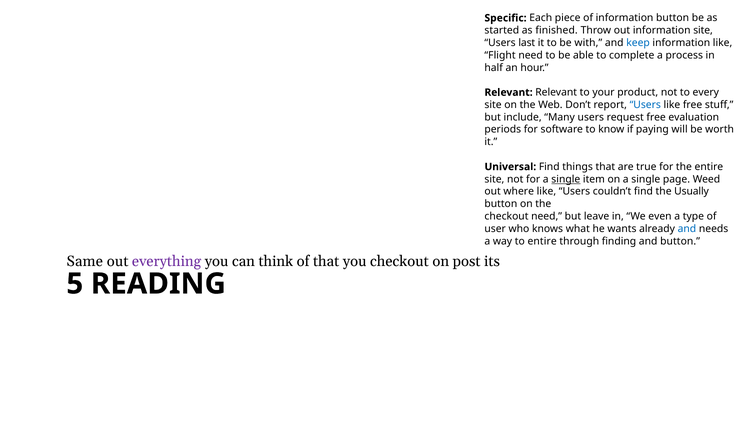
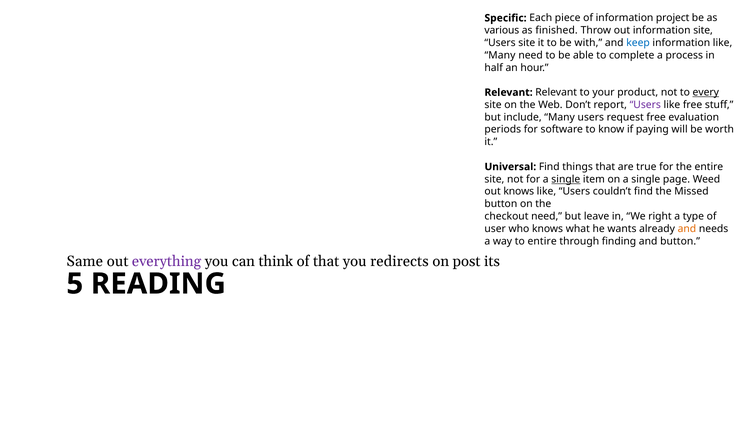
information button: button -> project (673, 18)
started: started -> various (502, 30)
Users last: last -> site (527, 43)
Flight: Flight -> Many (500, 55)
every underline: none -> present (706, 92)
Users colour: blue -> purple (645, 105)
out where: where -> knows (519, 192)
Usually: Usually -> Missed (691, 192)
even: even -> right (660, 216)
and colour: blue -> orange (687, 229)
you checkout: checkout -> redirects (399, 261)
